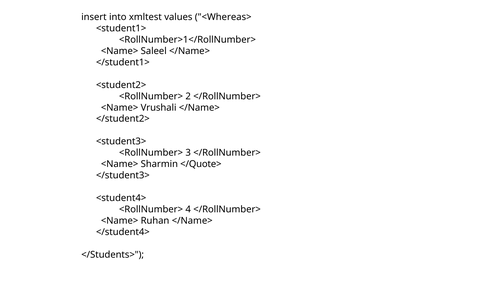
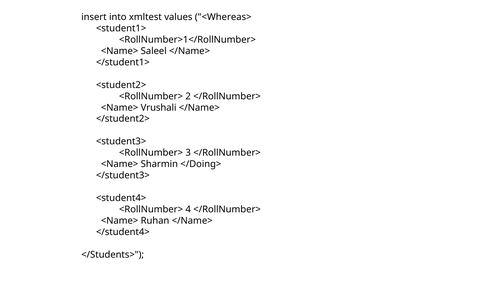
</Quote>: </Quote> -> </Doing> (201, 164)
